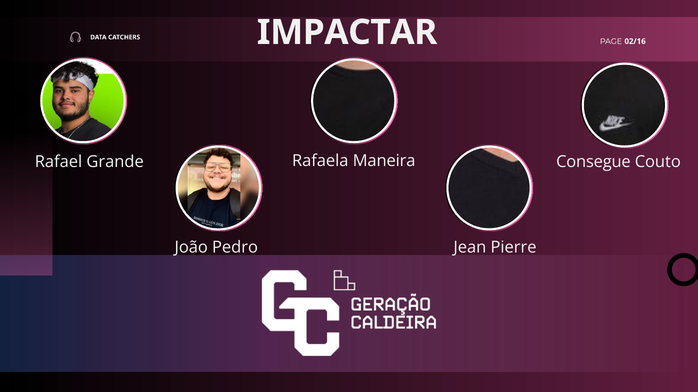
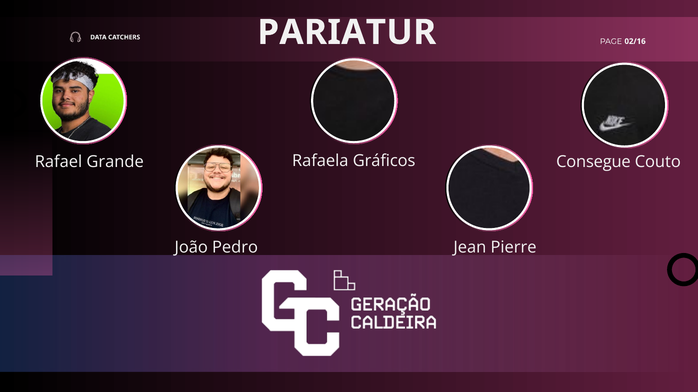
IMPACTAR: IMPACTAR -> PARIATUR (347, 32)
Maneira: Maneira -> Gráficos (384, 161)
